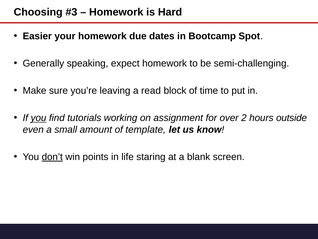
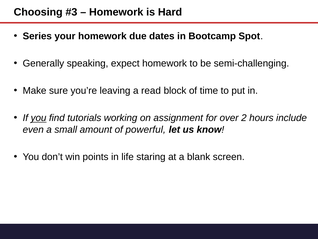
Easier: Easier -> Series (37, 36)
outside: outside -> include (292, 118)
template: template -> powerful (146, 129)
don’t underline: present -> none (52, 157)
